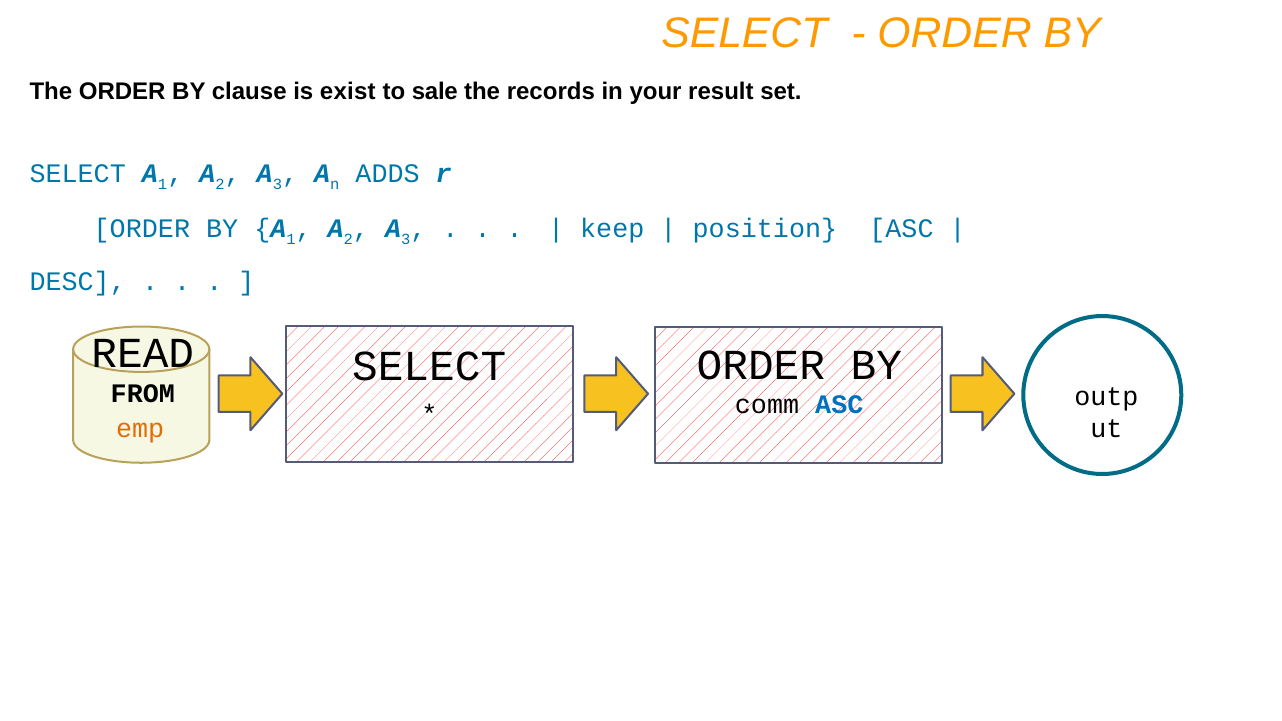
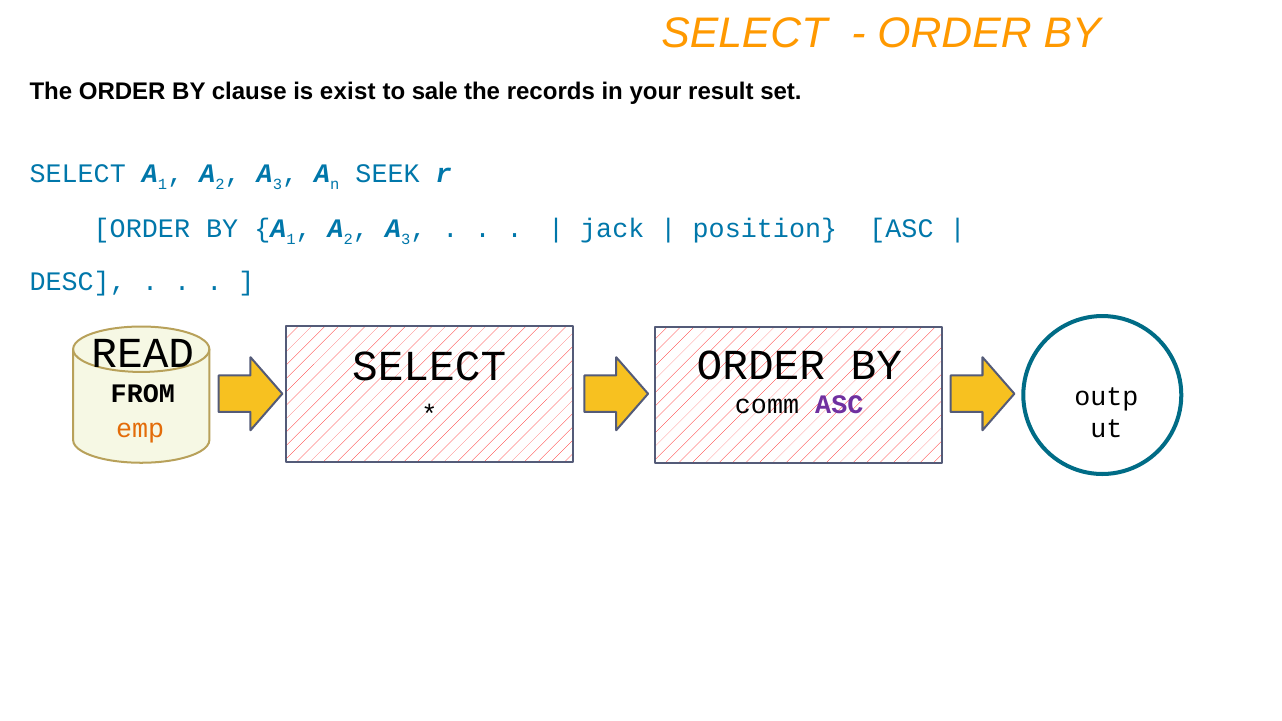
ADDS: ADDS -> SEEK (388, 174)
keep: keep -> jack (612, 229)
ASC colour: blue -> purple (839, 405)
